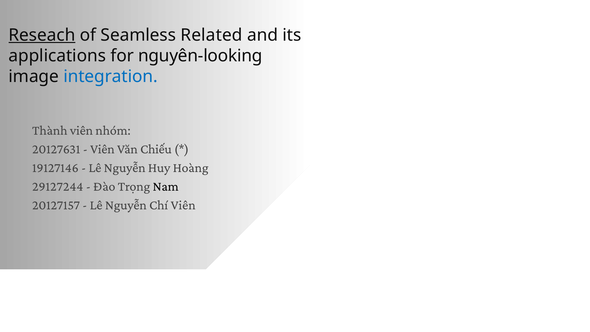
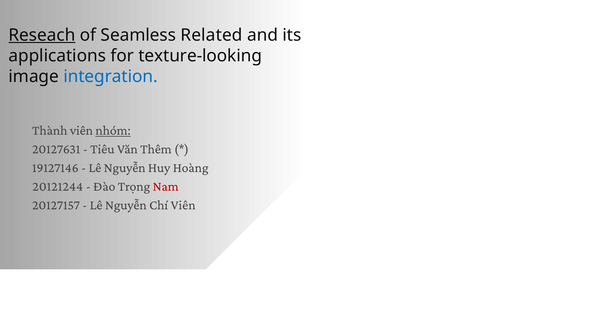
nguyên-looking: nguyên-looking -> texture-looking (200, 56)
nhóm underline: none -> present (113, 130)
Viên: Viên -> Tiêu (102, 149)
Chiếu: Chiếu -> Thêm (156, 149)
29127244: 29127244 -> 20121244 (58, 186)
Nam colour: black -> red (166, 186)
